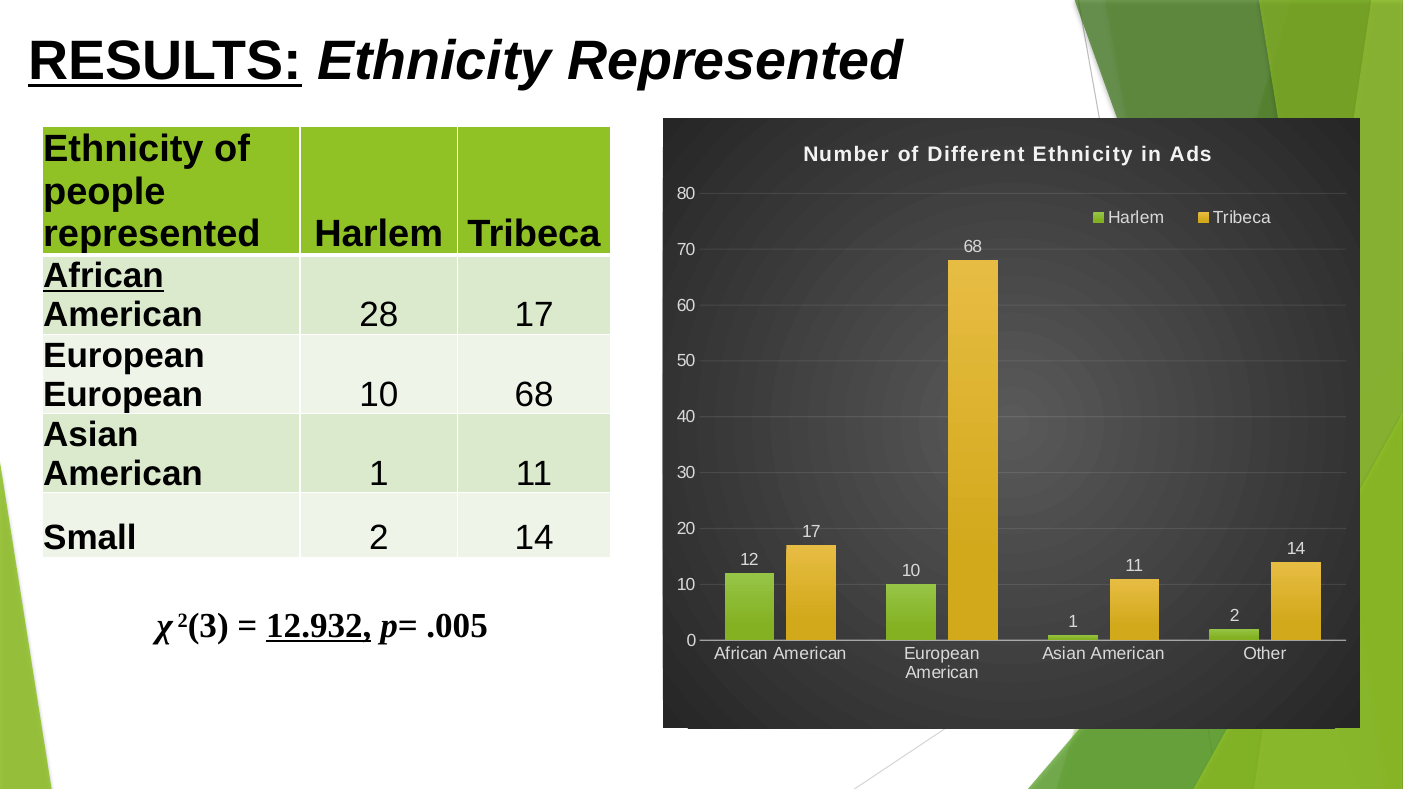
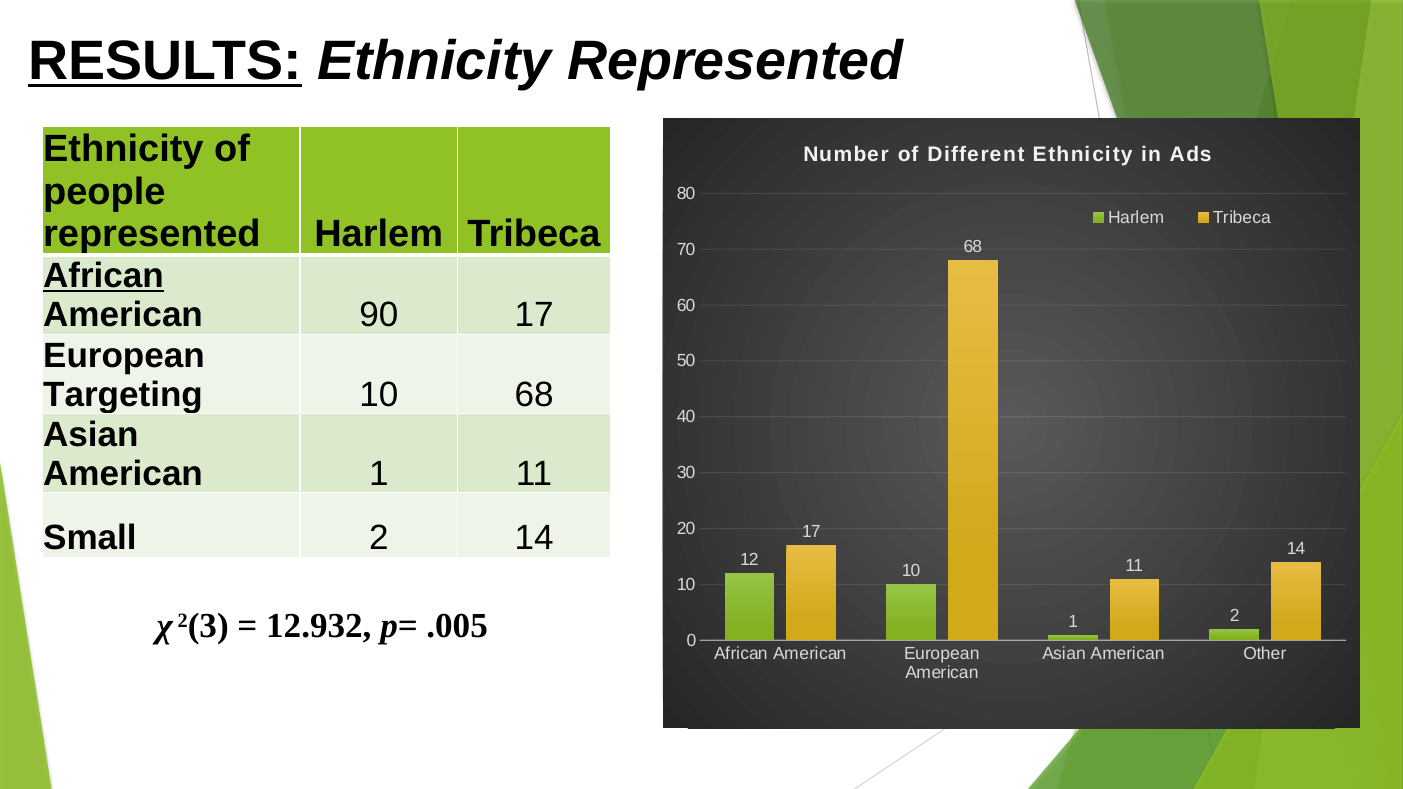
28: 28 -> 90 (379, 315)
European: European -> Targeting (123, 395)
12.932 underline: present -> none (319, 626)
